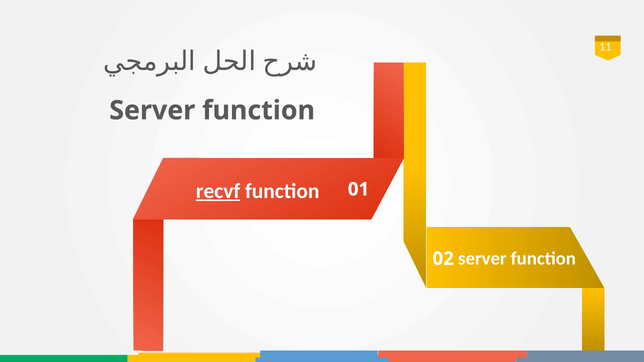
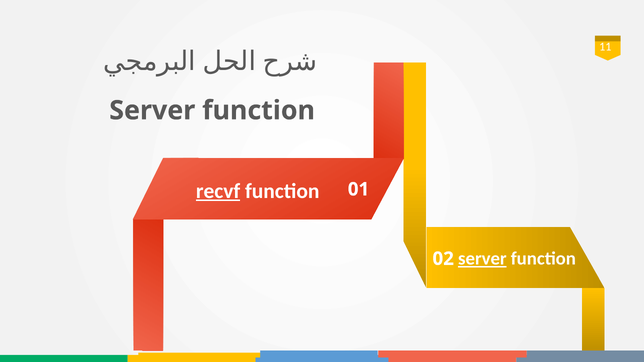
server underline: none -> present (482, 259)
